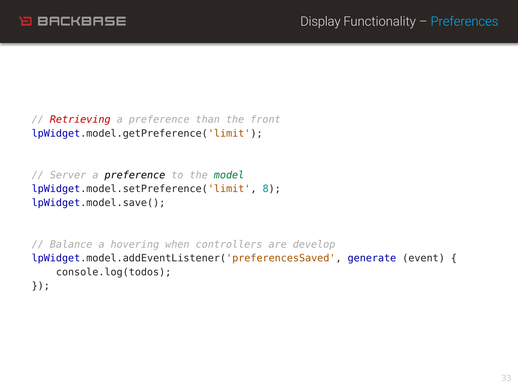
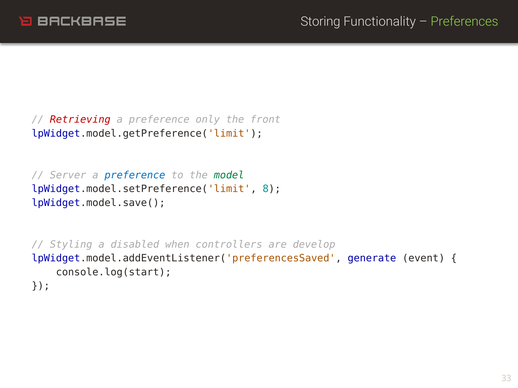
Display: Display -> Storing (320, 22)
Preferences colour: light blue -> light green (464, 22)
than: than -> only (208, 120)
preference colour: black -> blue (135, 175)
Balance: Balance -> Styling (71, 245)
hovering: hovering -> disabled (135, 245)
console.log(todos: console.log(todos -> console.log(start (114, 272)
